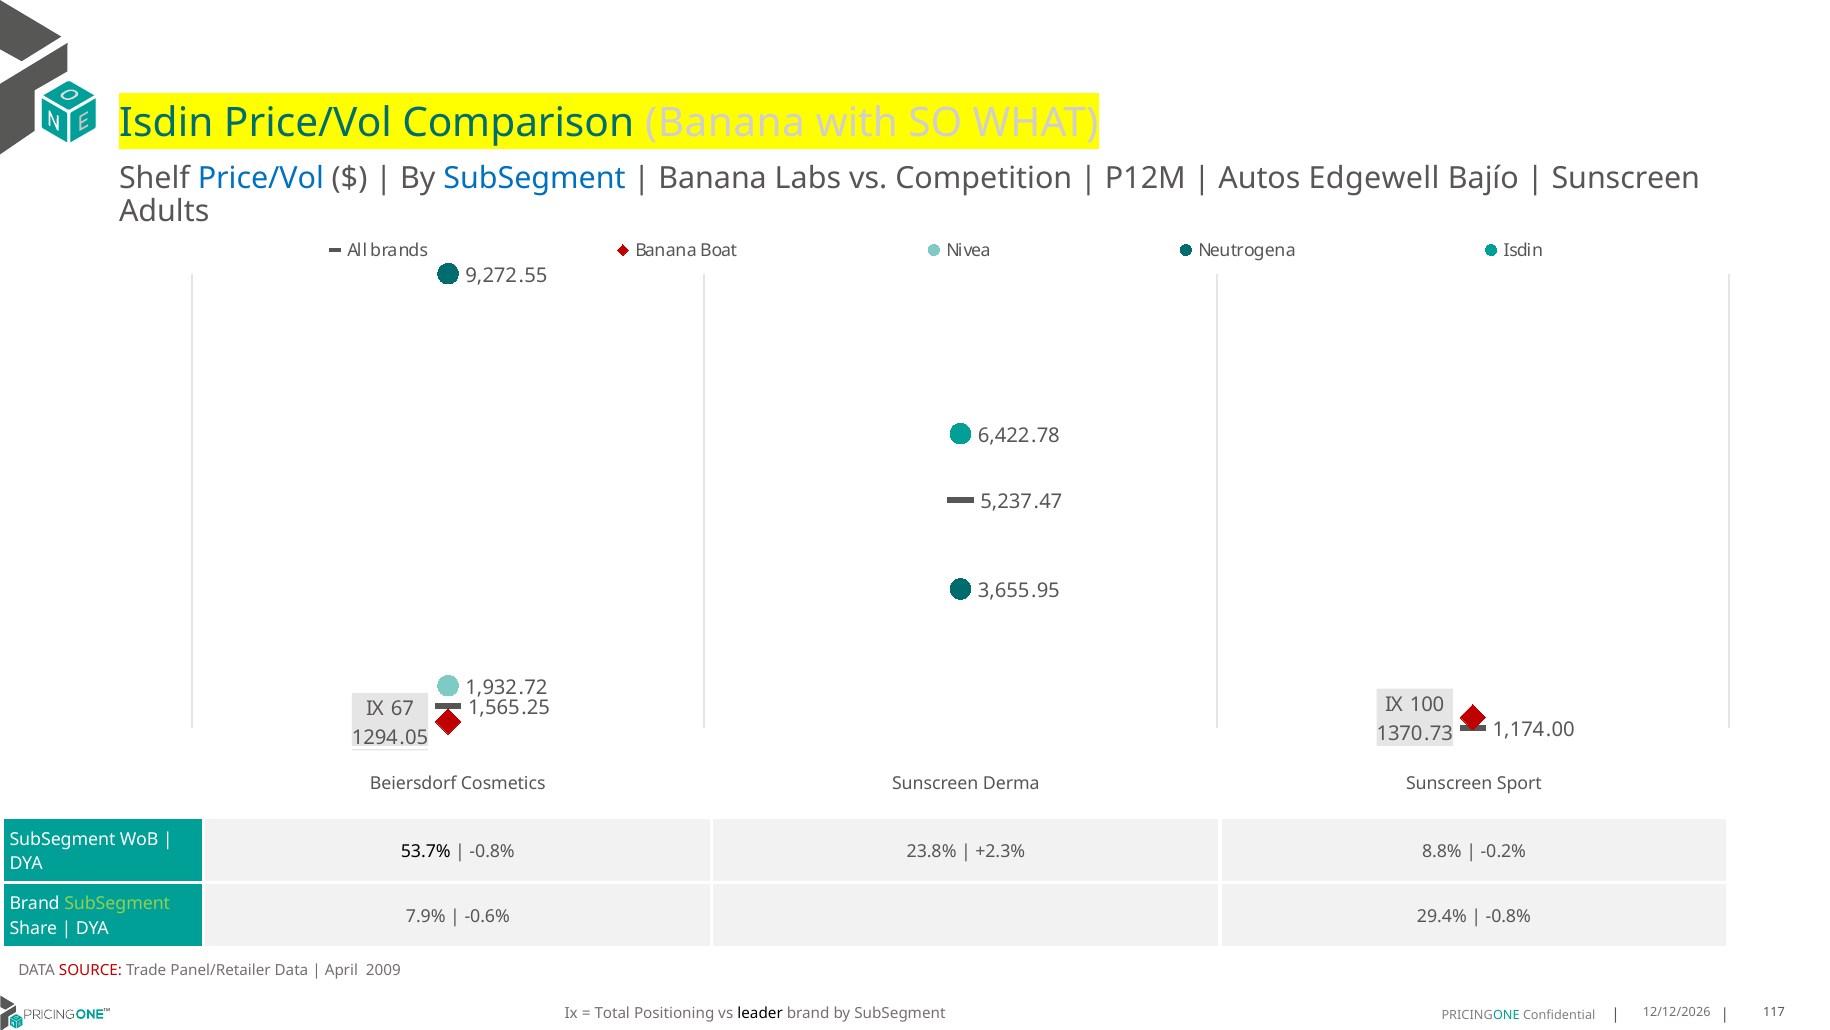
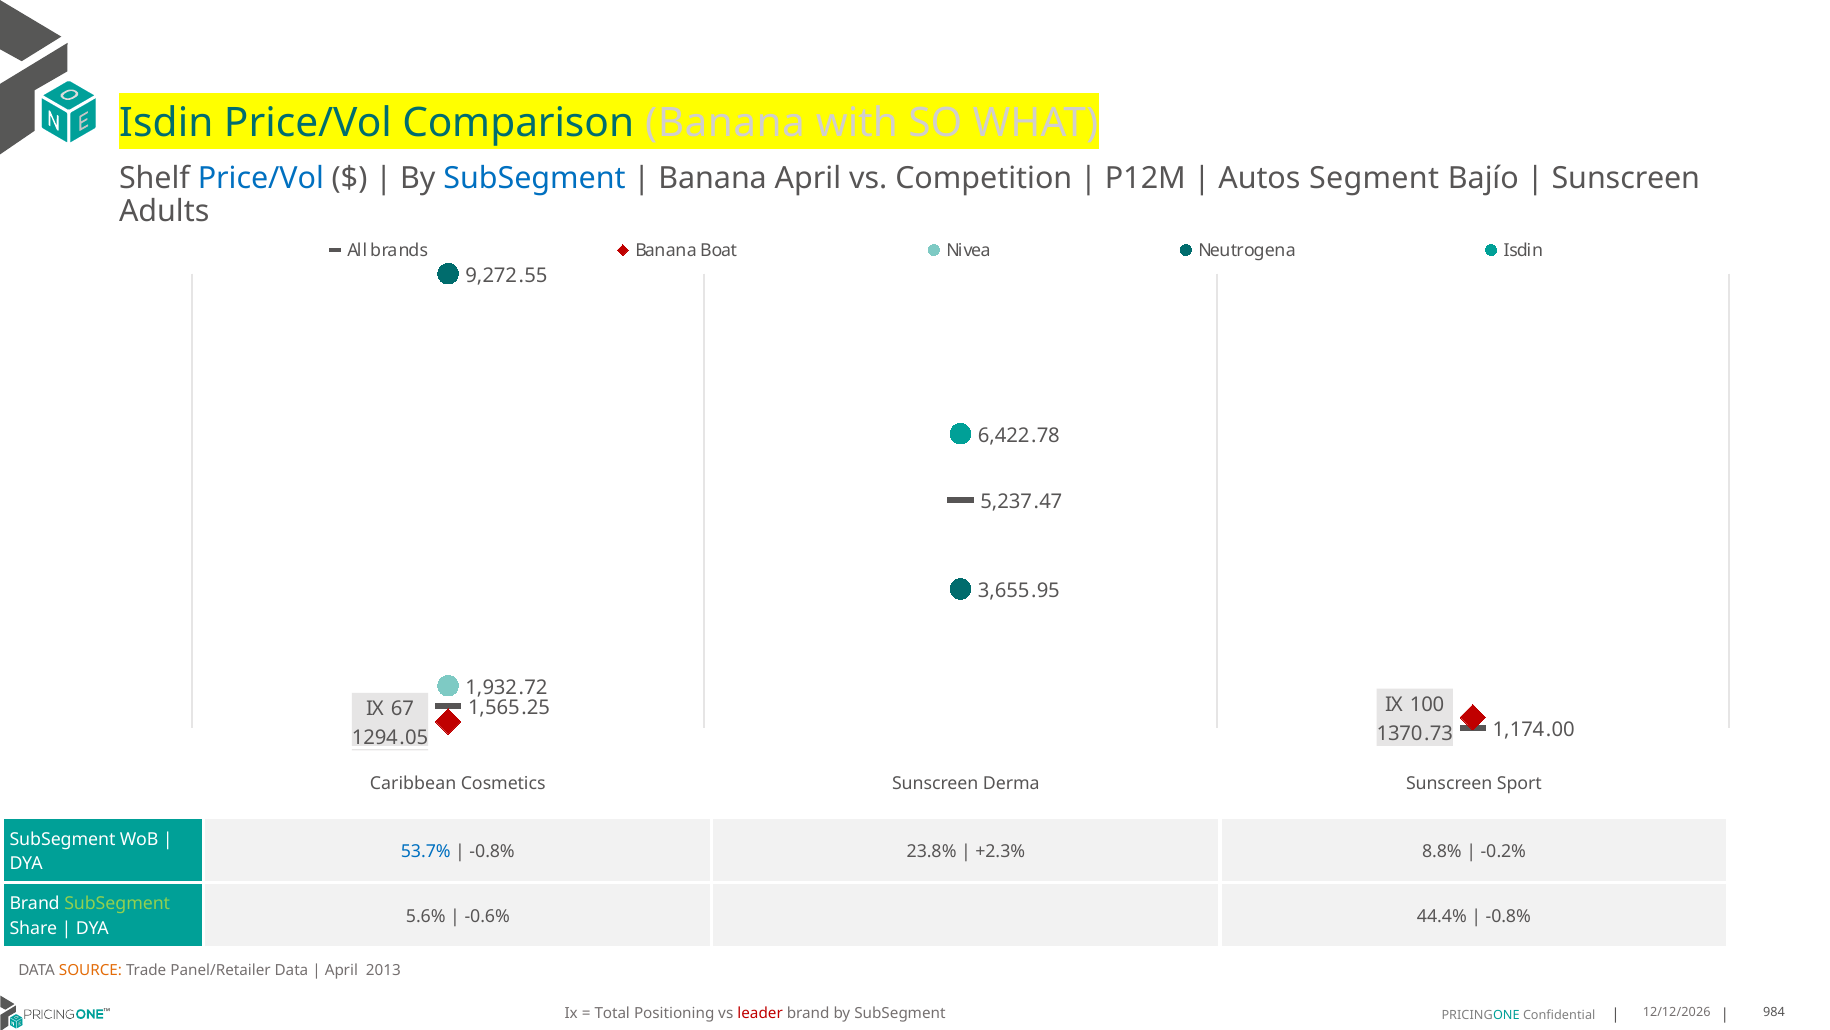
Banana Labs: Labs -> April (808, 178)
Edgewell: Edgewell -> Segment (1374, 178)
Beiersdorf: Beiersdorf -> Caribbean (413, 783)
53.7% colour: black -> blue (426, 851)
7.9%: 7.9% -> 5.6% (426, 916)
29.4%: 29.4% -> 44.4% (1442, 916)
SOURCE colour: red -> orange (90, 970)
2009: 2009 -> 2013 (383, 970)
leader colour: black -> red (760, 1013)
117: 117 -> 984 (1774, 1012)
